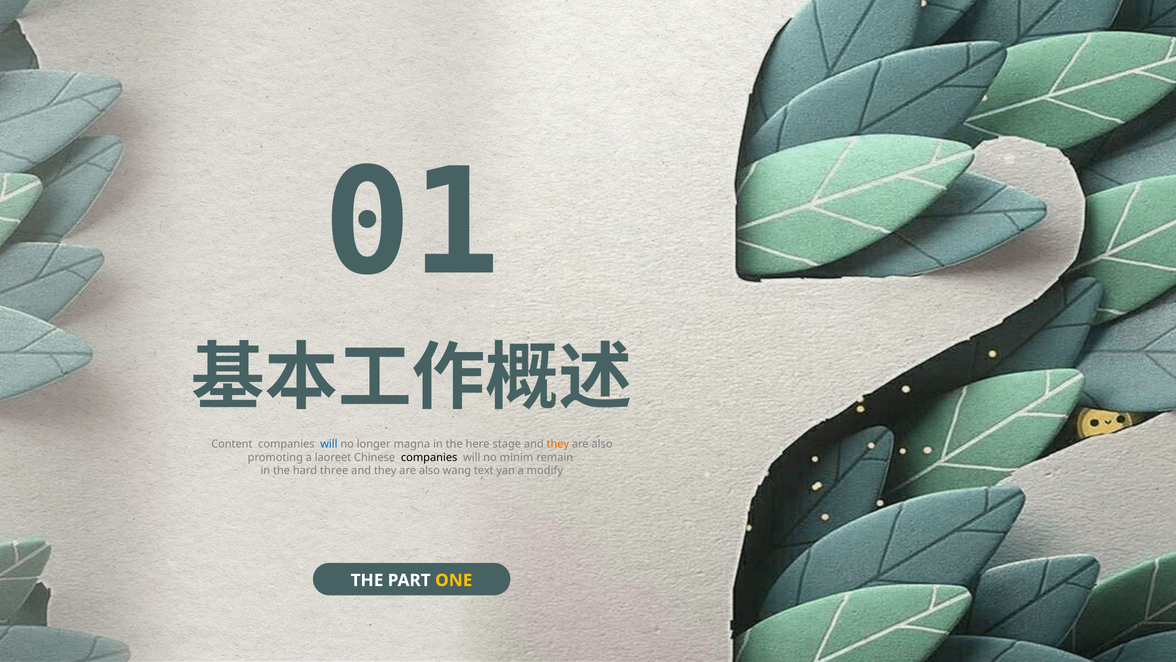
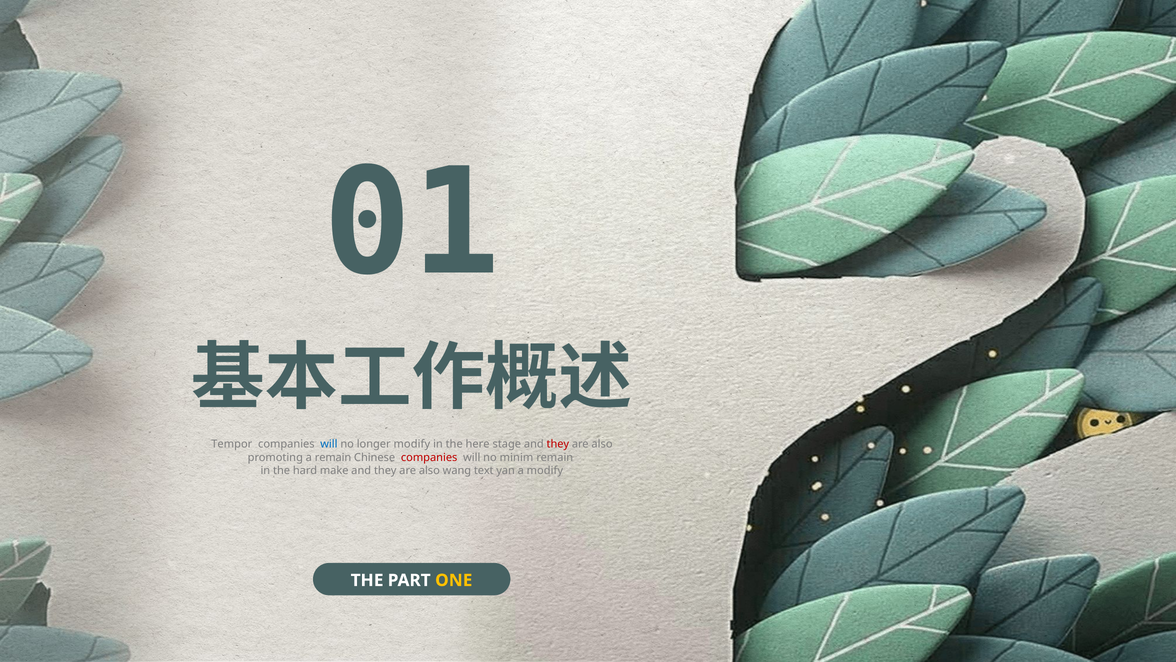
Content: Content -> Tempor (232, 444)
longer magna: magna -> modify (412, 444)
they colour: orange -> red (558, 444)
a laoreet: laoreet -> remain (333, 457)
companies colour: black -> red (429, 457)
three: three -> make (334, 470)
